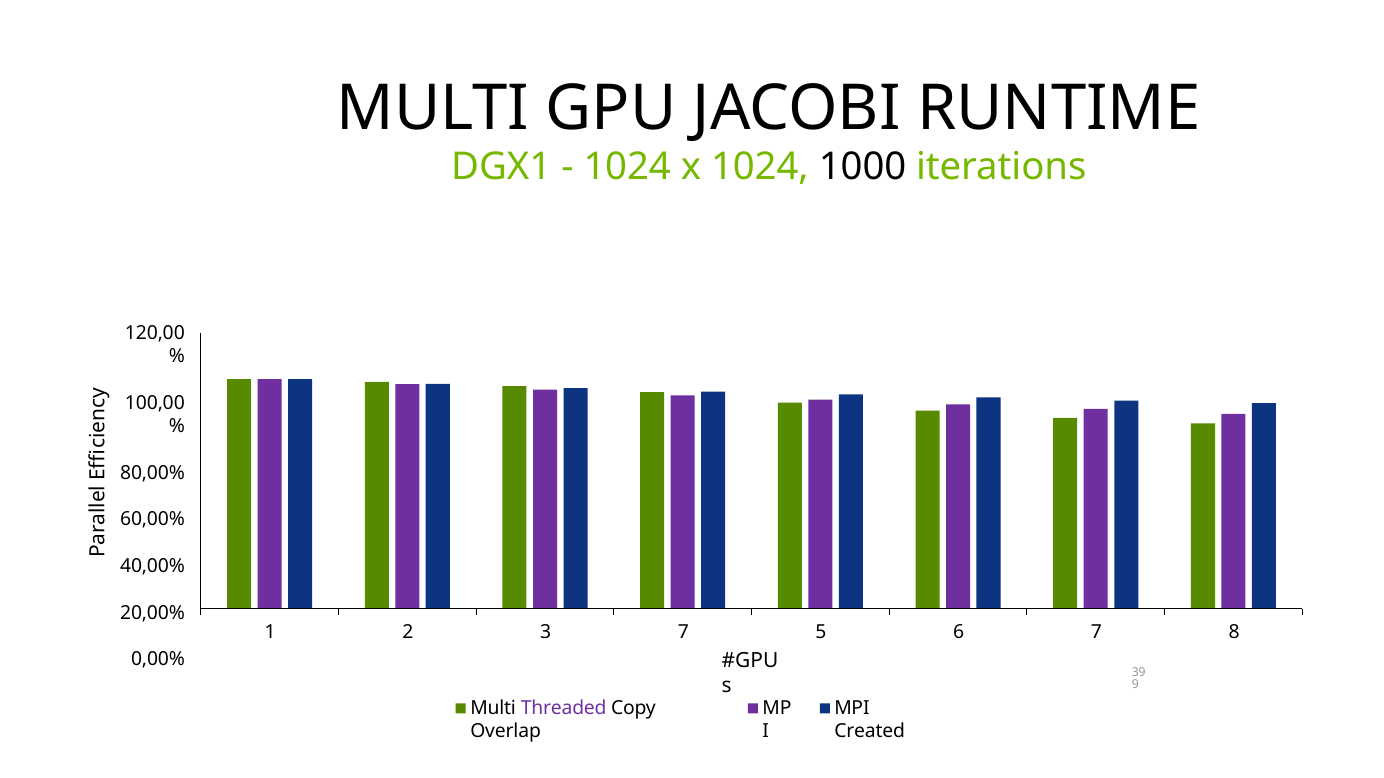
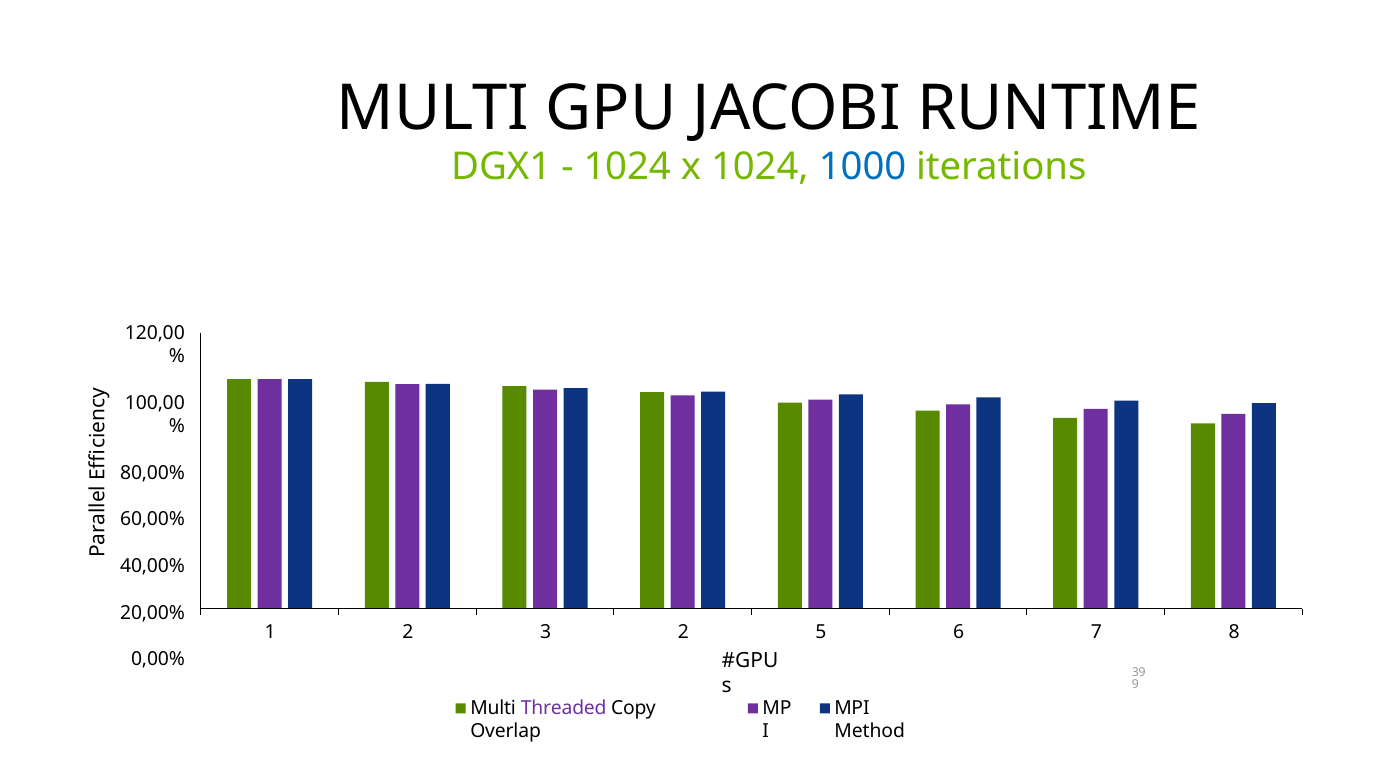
1000 colour: black -> blue (863, 167)
3 7: 7 -> 2 (683, 633)
Created: Created -> Method (870, 732)
